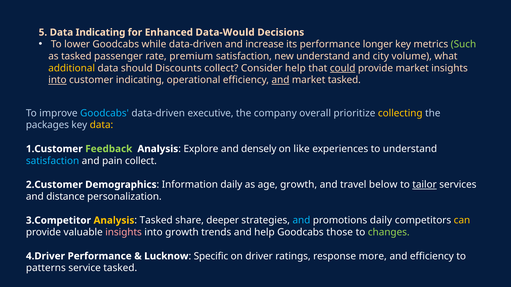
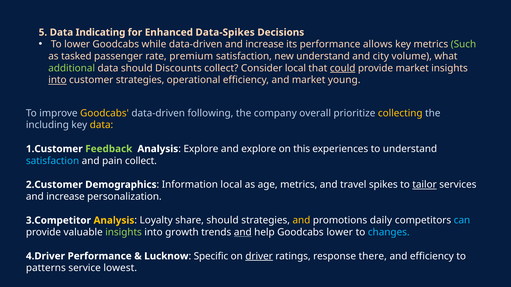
Data-Would: Data-Would -> Data-Spikes (225, 32)
longer: longer -> allows (378, 44)
additional colour: yellow -> light green (72, 68)
Consider help: help -> local (295, 68)
customer indicating: indicating -> strategies (140, 80)
and underline: present -> none (280, 80)
market tasked: tasked -> young (344, 80)
Goodcabs colour: light blue -> yellow (105, 113)
executive: executive -> following (210, 113)
packages: packages -> including (47, 125)
and densely: densely -> explore (259, 149)
like: like -> this (302, 149)
Information daily: daily -> local (231, 185)
age growth: growth -> metrics (299, 185)
below: below -> spikes (383, 185)
distance: distance -> increase (65, 197)
Tasked: Tasked -> Loyalty (156, 221)
share deeper: deeper -> should (223, 221)
and colour: light blue -> yellow (301, 221)
can colour: yellow -> light blue (462, 221)
insights colour: pink -> light green (124, 233)
and underline: none -> present (243, 233)
Goodcabs those: those -> lower (340, 233)
changes colour: light green -> light blue (389, 233)
driver underline: none -> present (259, 256)
more: more -> there (373, 256)
service tasked: tasked -> lowest (120, 268)
